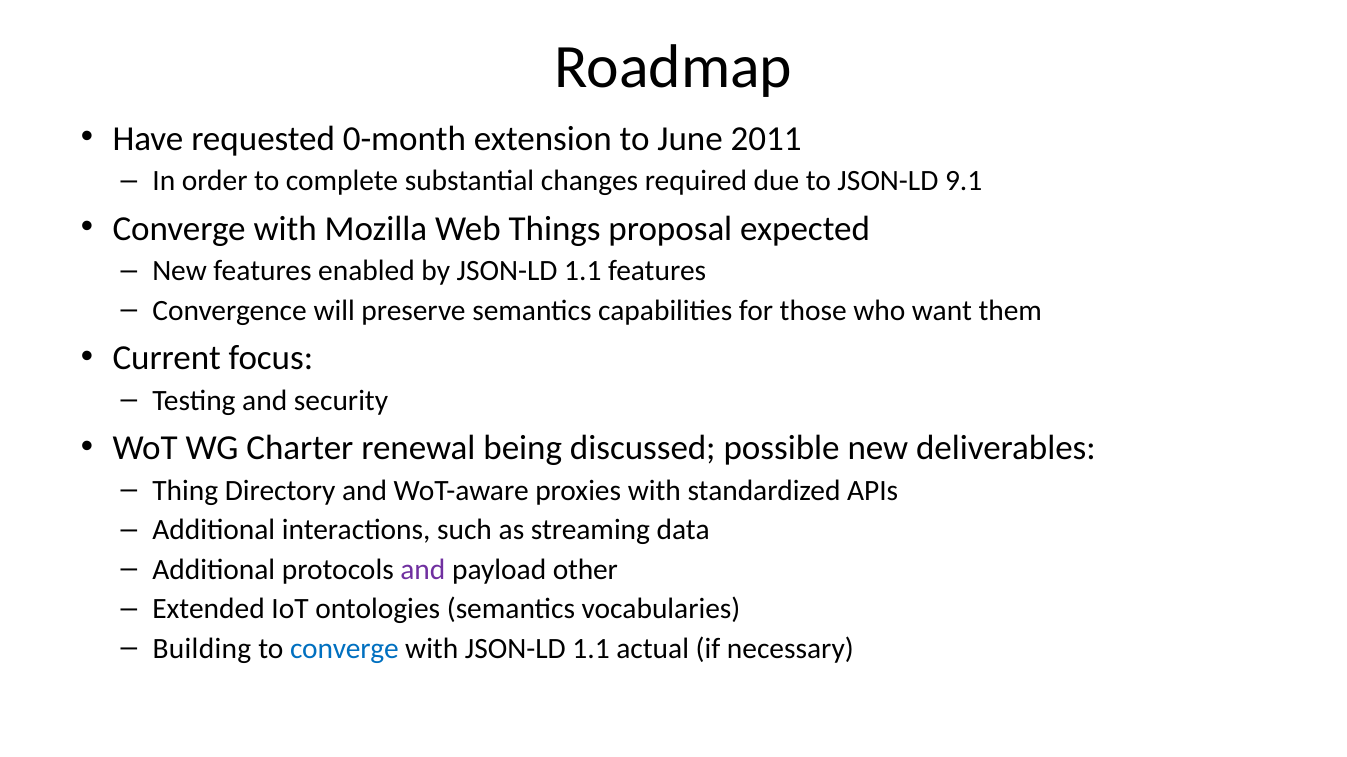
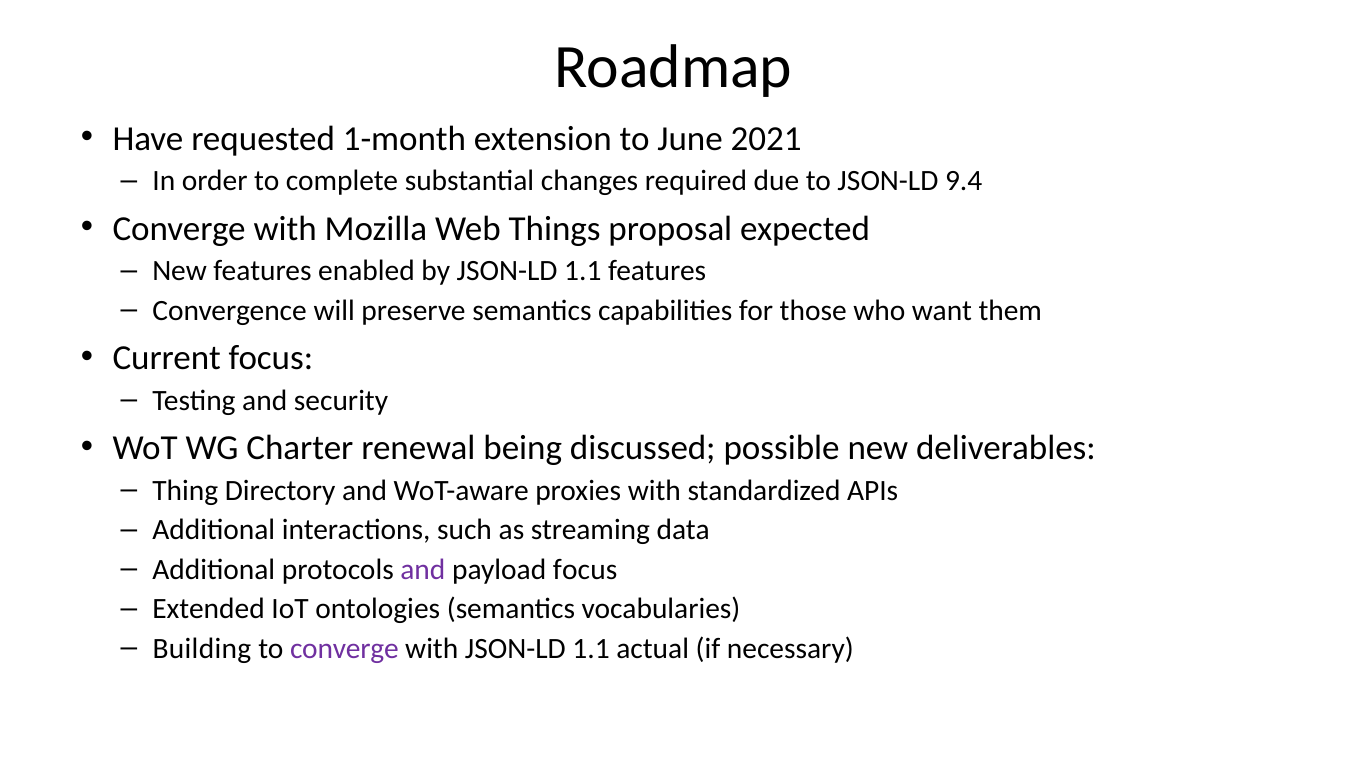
0-month: 0-month -> 1-month (404, 138)
2011: 2011 -> 2021 (766, 138)
9.1: 9.1 -> 9.4 (964, 181)
payload other: other -> focus (585, 570)
converge colour: blue -> purple (344, 649)
